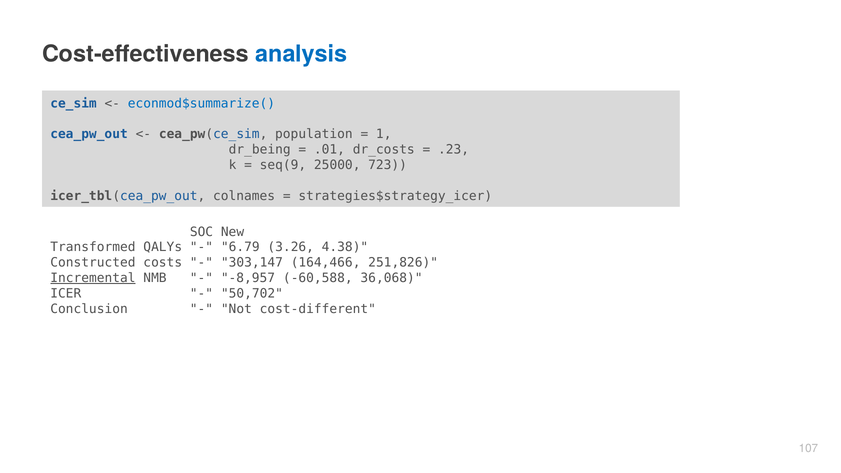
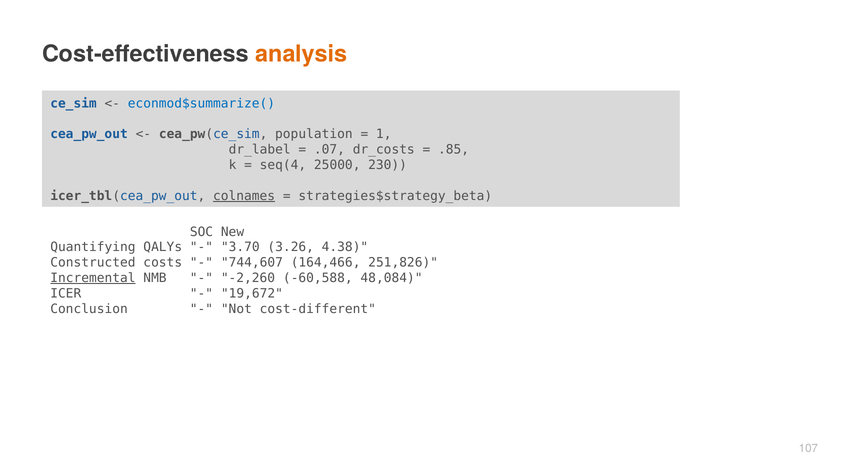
analysis colour: blue -> orange (301, 54)
dr_being: dr_being -> dr_label (260, 150)
.01: .01 -> .07 (329, 150)
.23: .23 -> .85 (454, 150)
seq(9: seq(9 -> seq(4 (283, 165)
723: 723 -> 230 (388, 165)
colnames underline: none -> present (244, 196)
strategies$strategy_icer: strategies$strategy_icer -> strategies$strategy_beta (395, 196)
Transformed: Transformed -> Quantifying (93, 247)
6.79: 6.79 -> 3.70 (240, 247)
303,147: 303,147 -> 744,607 (252, 263)
-8,957: -8,957 -> -2,260 (248, 278)
36,068: 36,068 -> 48,084 (392, 278)
50,702: 50,702 -> 19,672 (252, 294)
